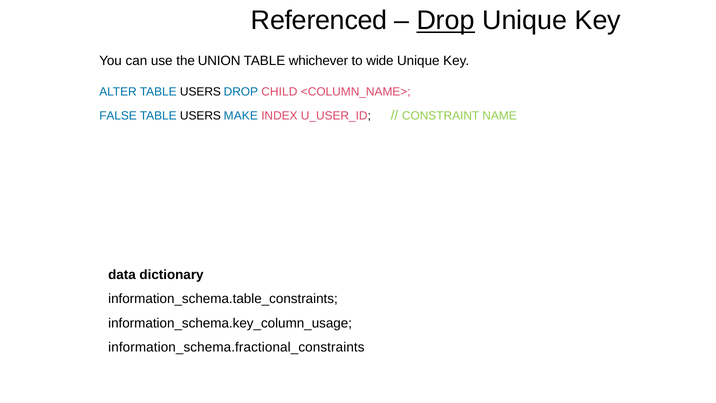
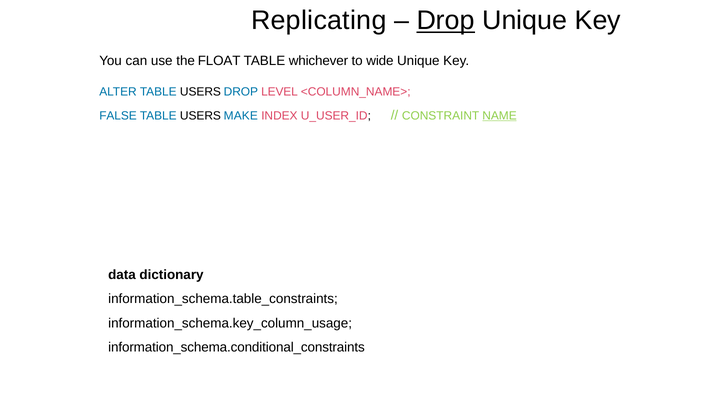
Referenced: Referenced -> Replicating (319, 21)
UNION: UNION -> FLOAT (219, 61)
CHILD: CHILD -> LEVEL (279, 92)
NAME underline: none -> present (500, 116)
information_schema.fractional_constraints: information_schema.fractional_constraints -> information_schema.conditional_constraints (236, 347)
